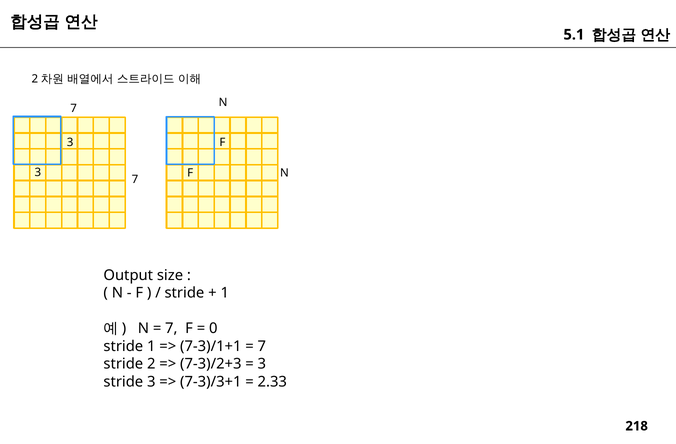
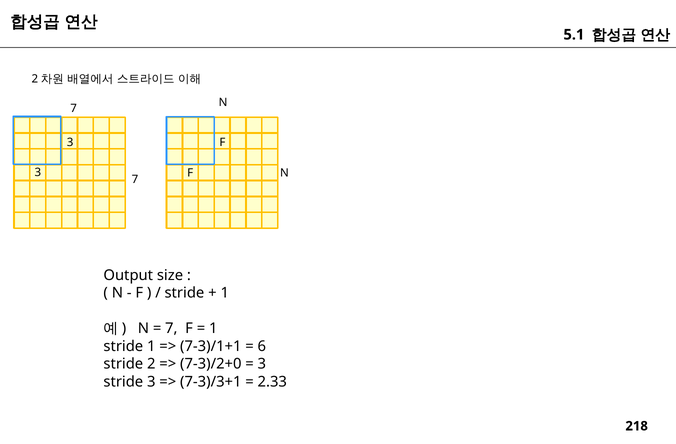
0: 0 -> 1 (213, 328)
7: 7 -> 6 (262, 346)
7-3)/2+3: 7-3)/2+3 -> 7-3)/2+0 (211, 364)
